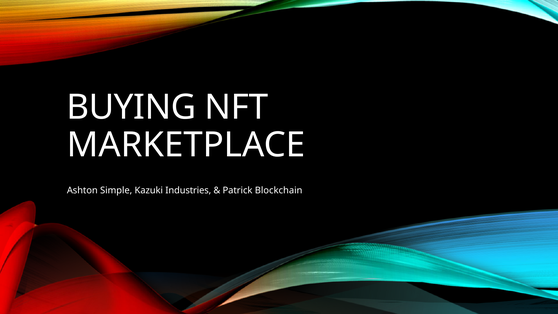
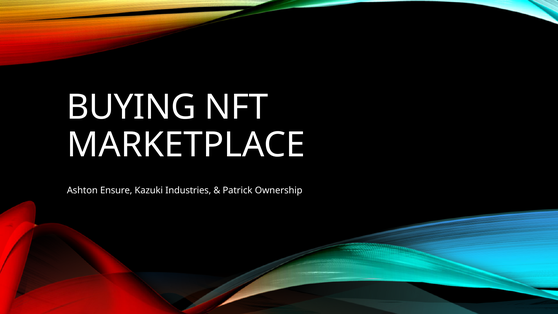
Simple: Simple -> Ensure (116, 190)
Blockchain: Blockchain -> Ownership (279, 190)
